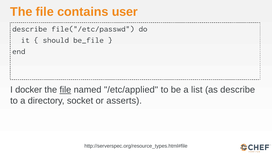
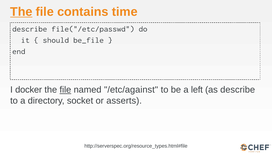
The underline: none -> present (21, 12)
user: user -> time (125, 12)
/etc/applied: /etc/applied -> /etc/against (131, 90)
list: list -> left (197, 90)
